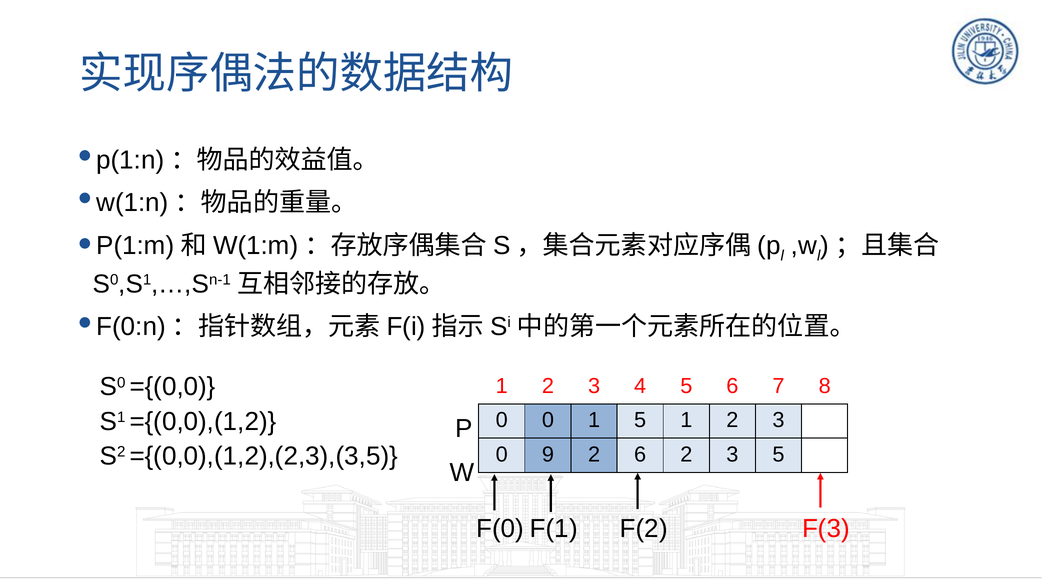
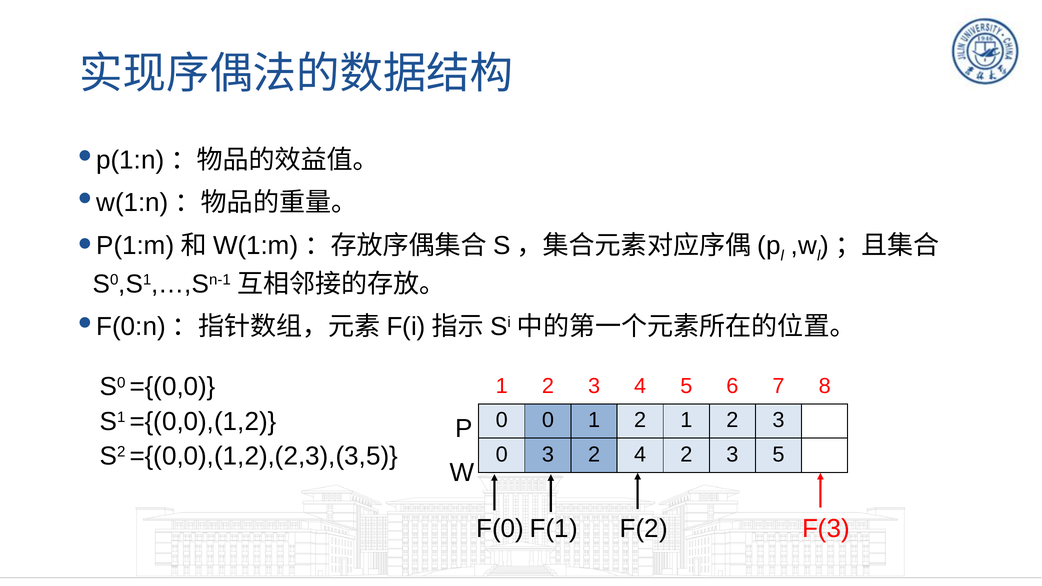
0 1 5: 5 -> 2 (640, 420)
0 9: 9 -> 3 (548, 455)
2 6: 6 -> 4 (640, 455)
